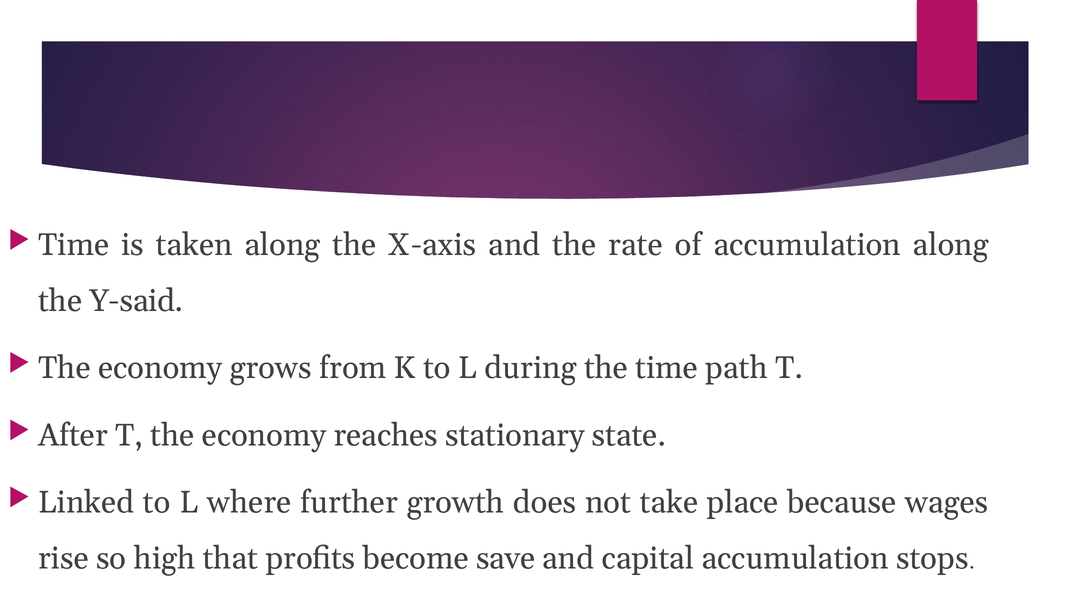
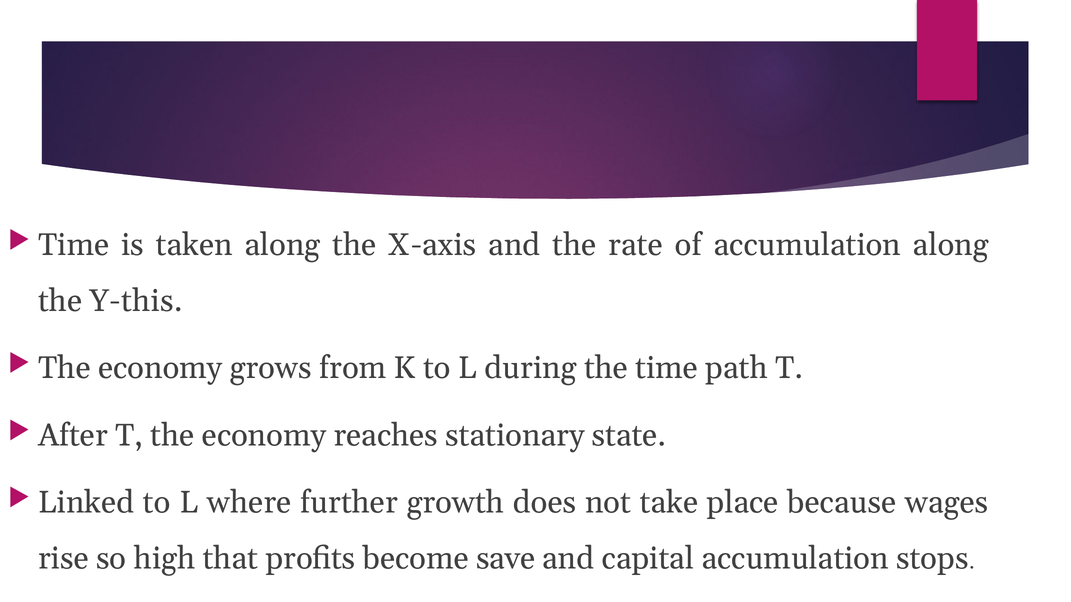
Y-said: Y-said -> Y-this (136, 301)
